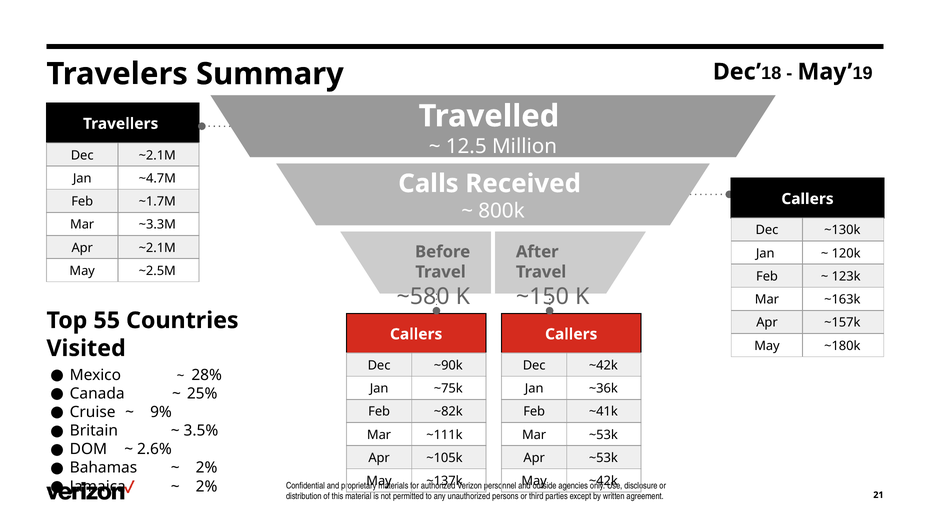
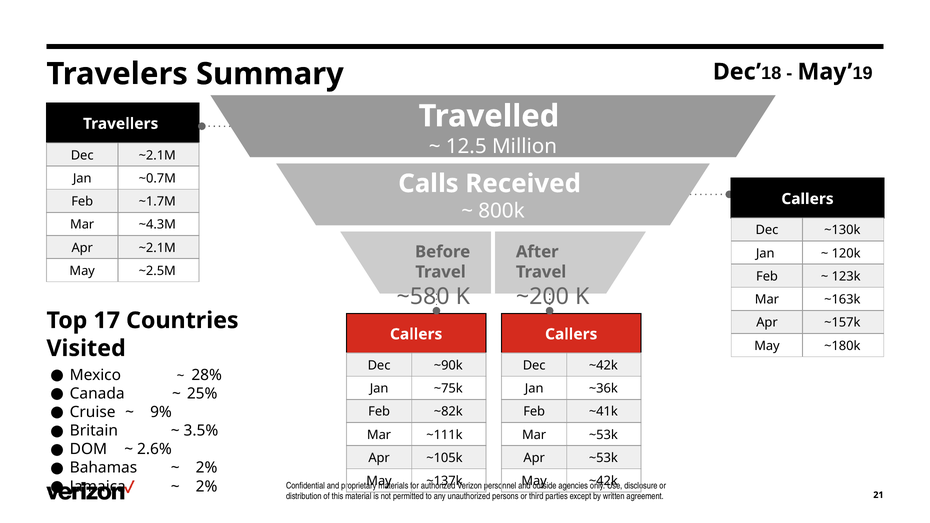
~4.7M: ~4.7M -> ~0.7M (157, 178)
~3.3M: ~3.3M -> ~4.3M (157, 225)
~150: ~150 -> ~200 (542, 297)
55: 55 -> 17 (107, 321)
